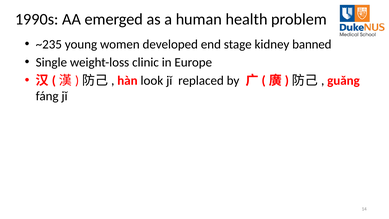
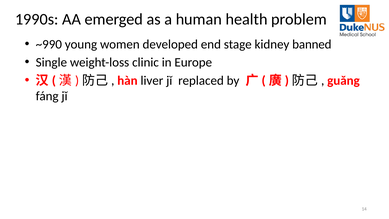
~235: ~235 -> ~990 (49, 44)
look: look -> liver (152, 80)
